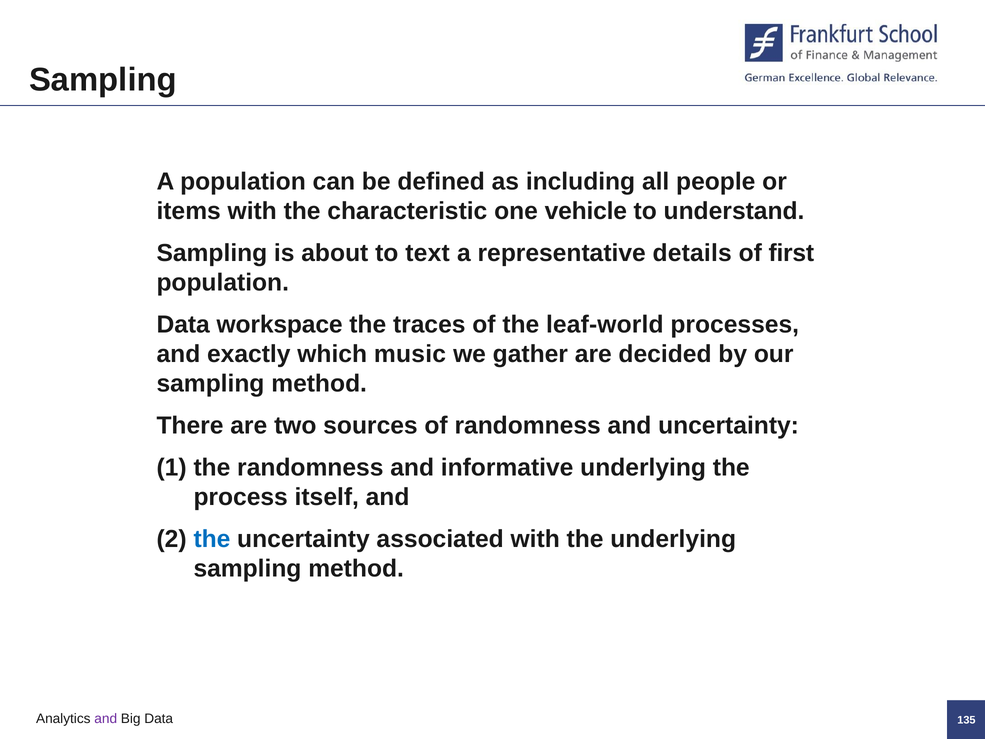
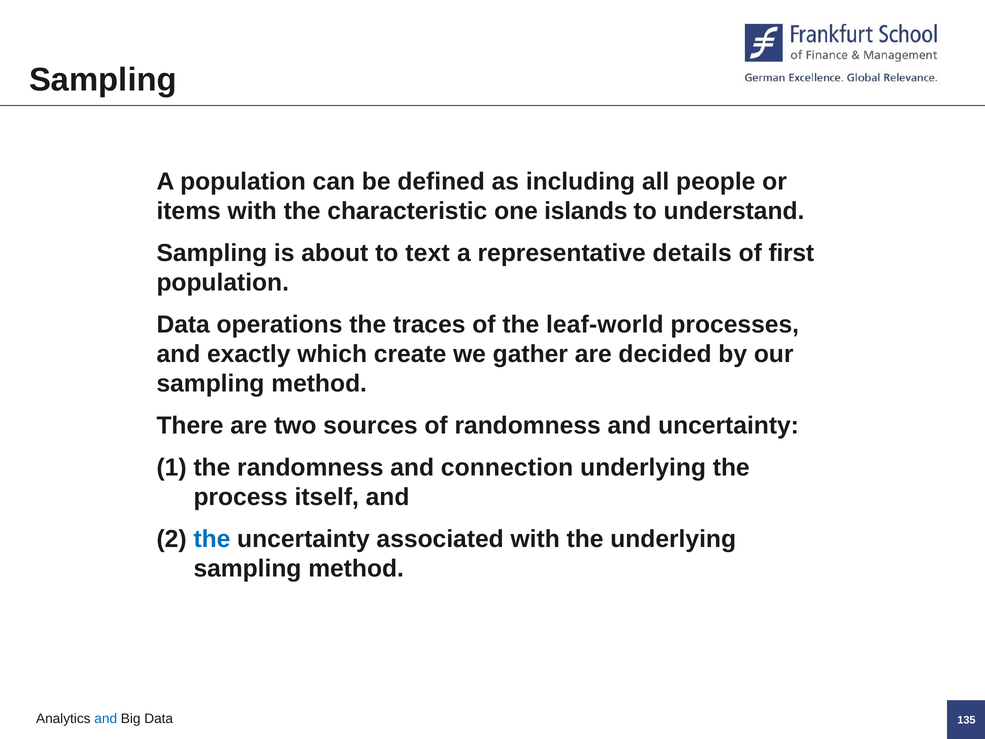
vehicle: vehicle -> islands (586, 211)
workspace: workspace -> operations (280, 324)
music: music -> create (410, 354)
informative: informative -> connection (507, 467)
and colour: purple -> blue (106, 718)
